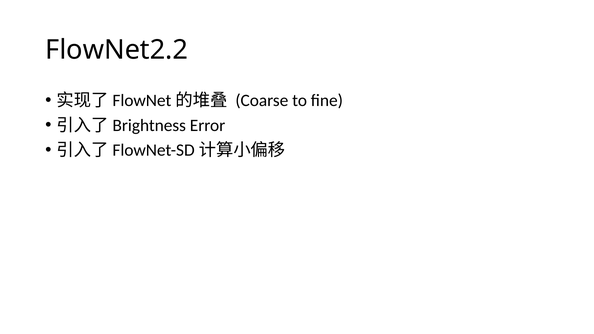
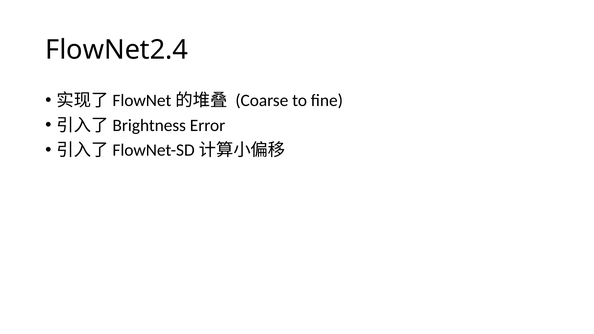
FlowNet2.2: FlowNet2.2 -> FlowNet2.4 (117, 50)
